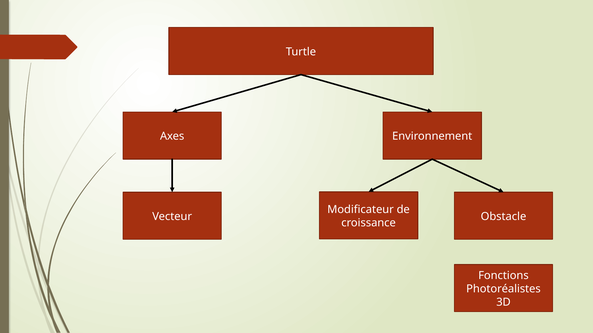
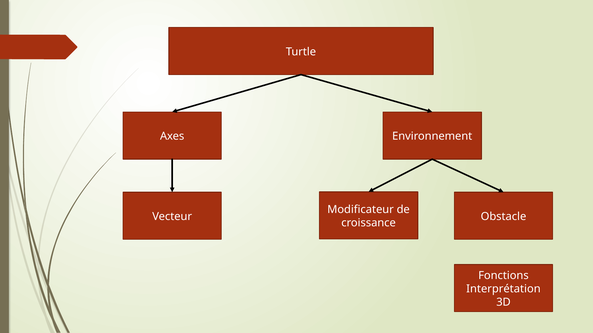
Photoréalistes: Photoréalistes -> Interprétation (503, 289)
